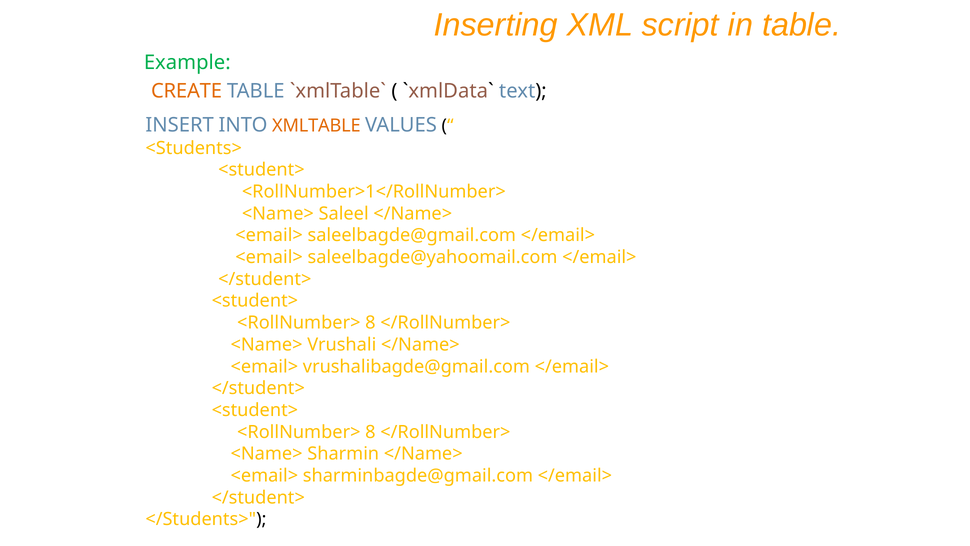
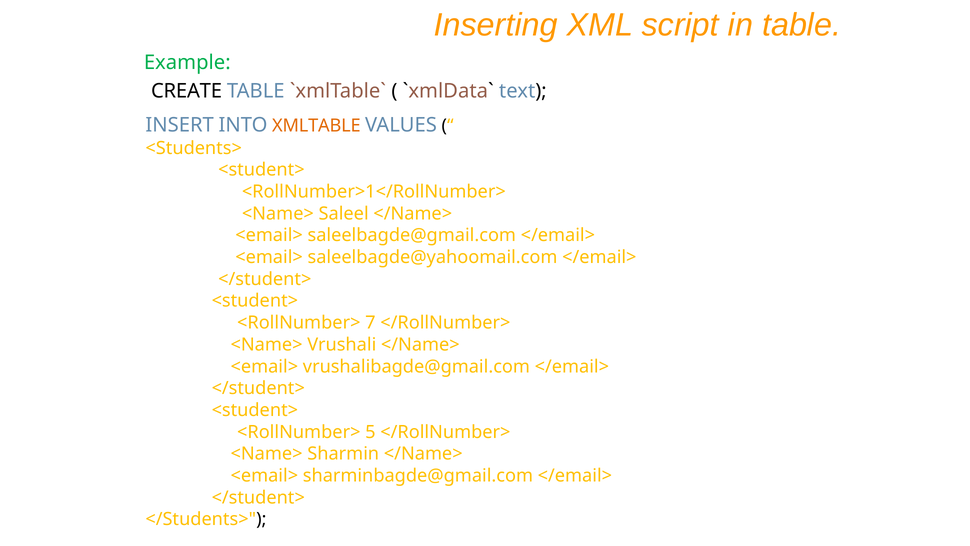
CREATE colour: orange -> black (187, 91)
8: 8 -> 7 (370, 323)
8: 8 -> 5 (370, 432)
